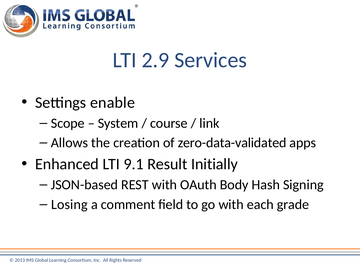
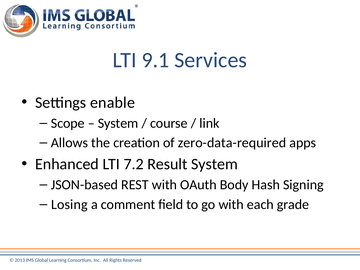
2.9: 2.9 -> 9.1 (155, 60)
zero-data-validated: zero-data-validated -> zero-data-required (232, 143)
9.1: 9.1 -> 7.2 (134, 164)
Result Initially: Initially -> System (215, 164)
